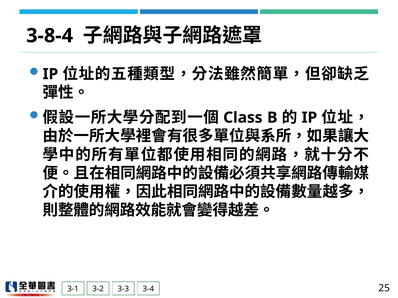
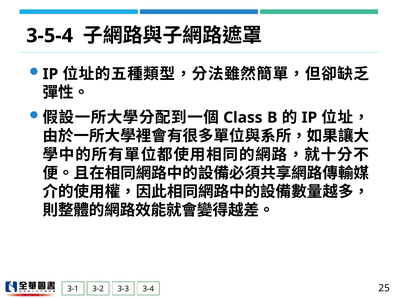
3-8-4: 3-8-4 -> 3-5-4 (50, 36)
